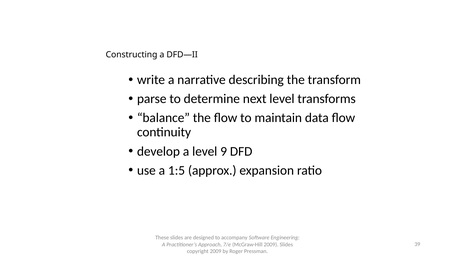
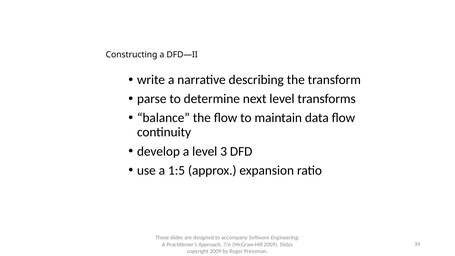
9: 9 -> 3 (224, 151)
